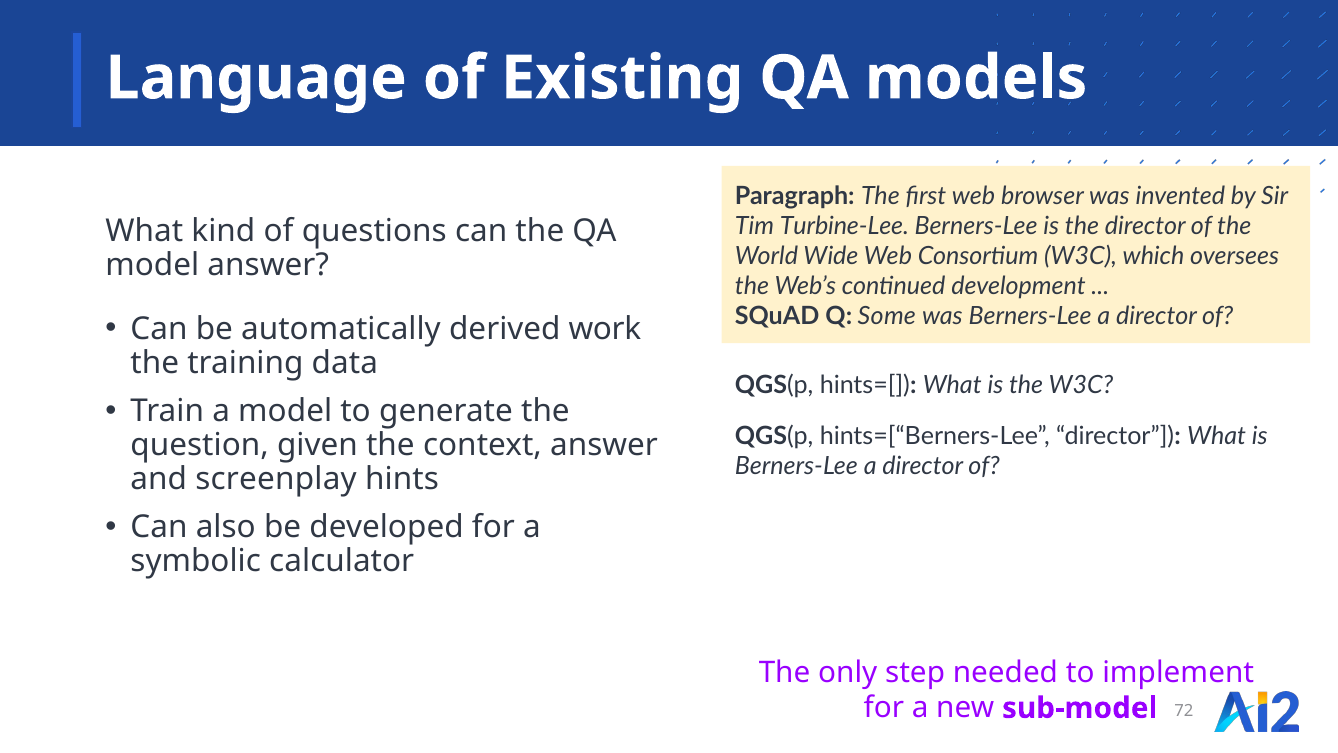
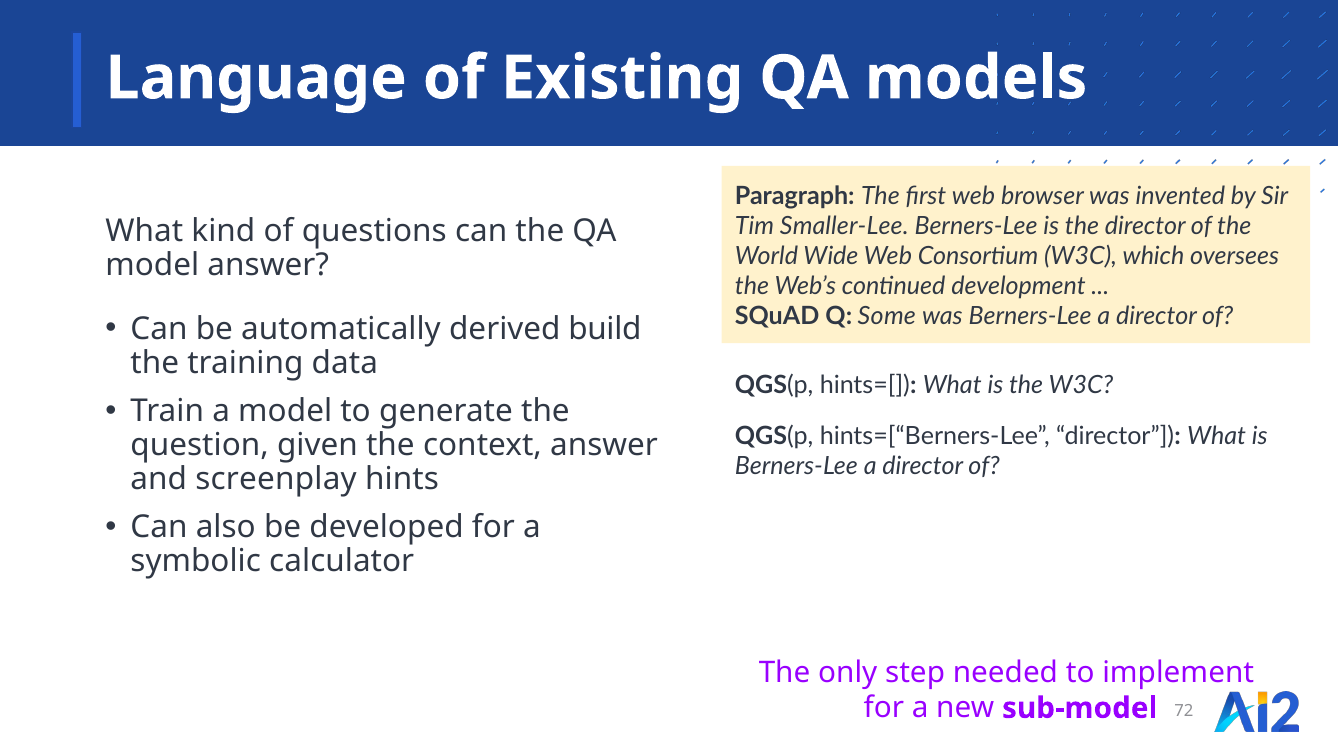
Turbine-Lee: Turbine-Lee -> Smaller-Lee (844, 226)
work: work -> build (605, 329)
